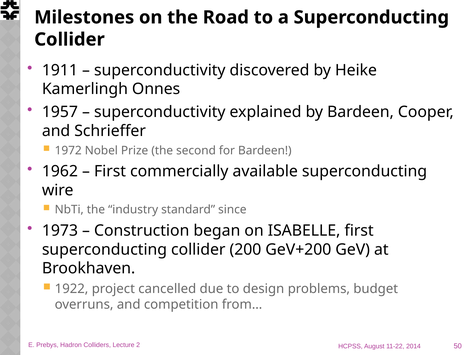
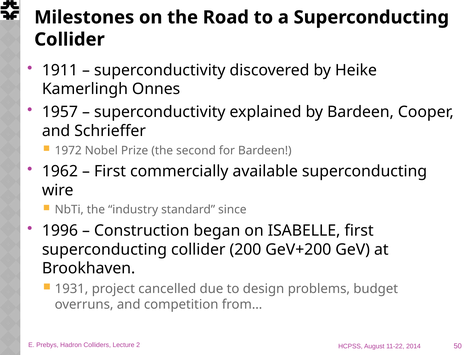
1973: 1973 -> 1996 (60, 230)
1922: 1922 -> 1931 (72, 289)
